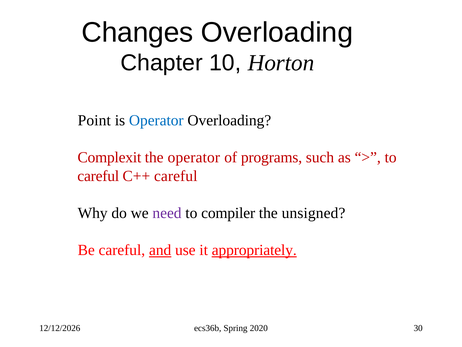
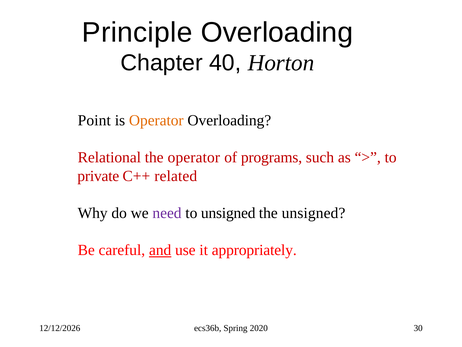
Changes: Changes -> Principle (137, 32)
10: 10 -> 40 (225, 63)
Operator colour: blue -> orange (156, 120)
Complexit: Complexit -> Relational (109, 157)
careful: careful -> private (98, 176)
C++ careful: careful -> related (176, 176)
to compiler: compiler -> unsigned (228, 213)
appropriately underline: present -> none (254, 250)
